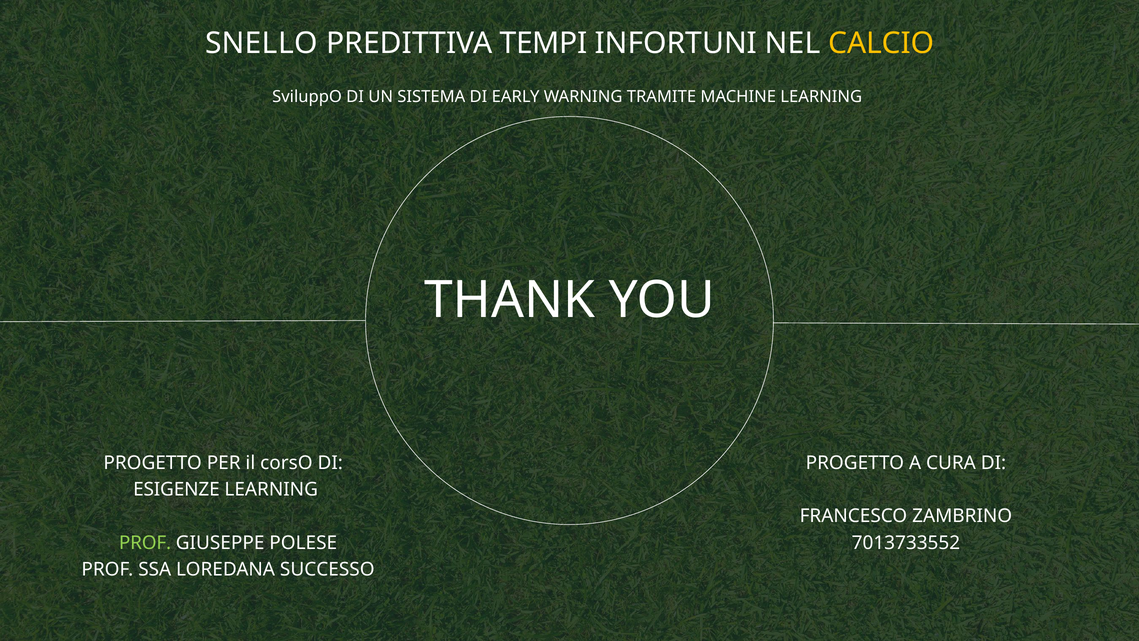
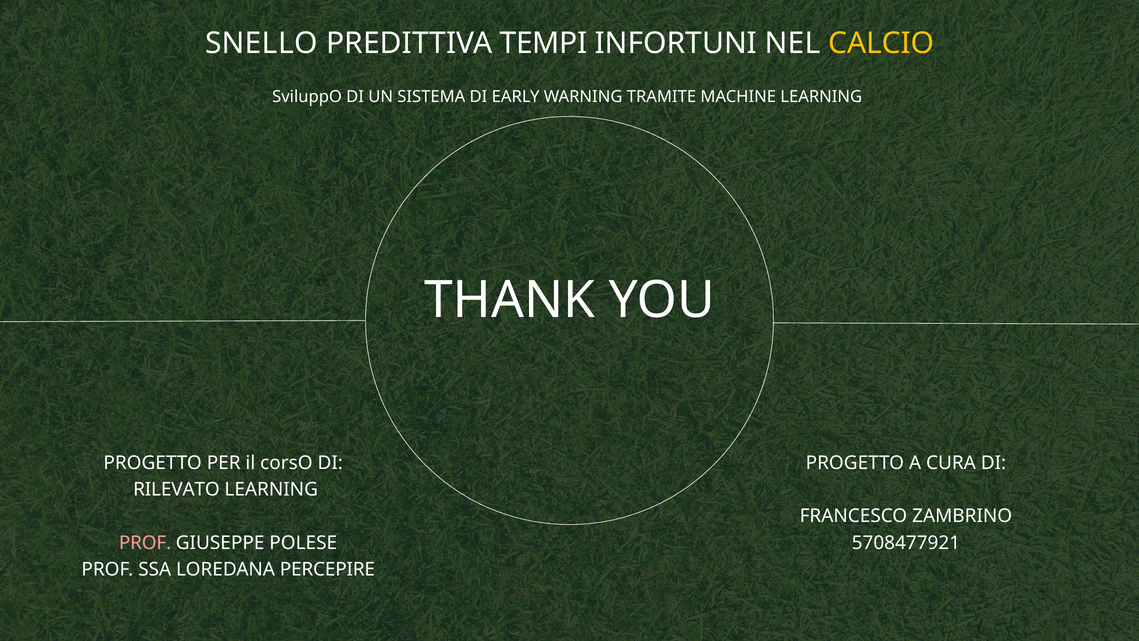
ESIGENZE: ESIGENZE -> RILEVATO (176, 489)
PROF colour: light green -> pink (145, 543)
7013733552: 7013733552 -> 5708477921 (906, 543)
SUCCESSO: SUCCESSO -> PERCEPIRE (327, 569)
